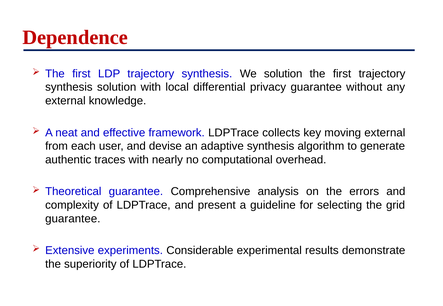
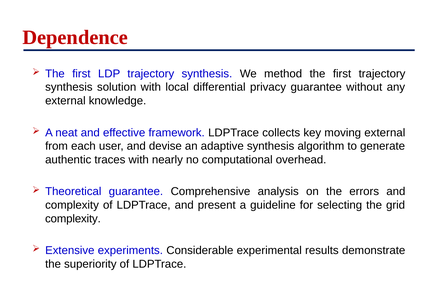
We solution: solution -> method (283, 74)
guarantee: guarantee -> complexity (73, 219)
